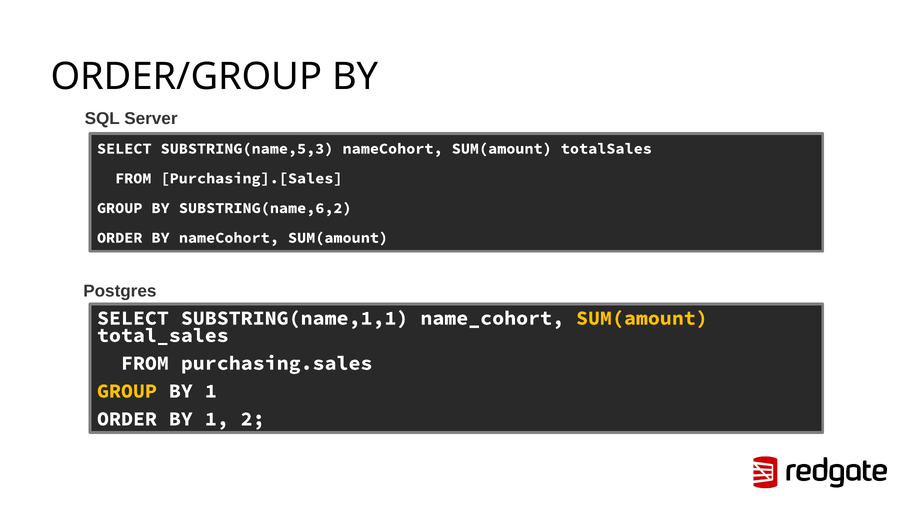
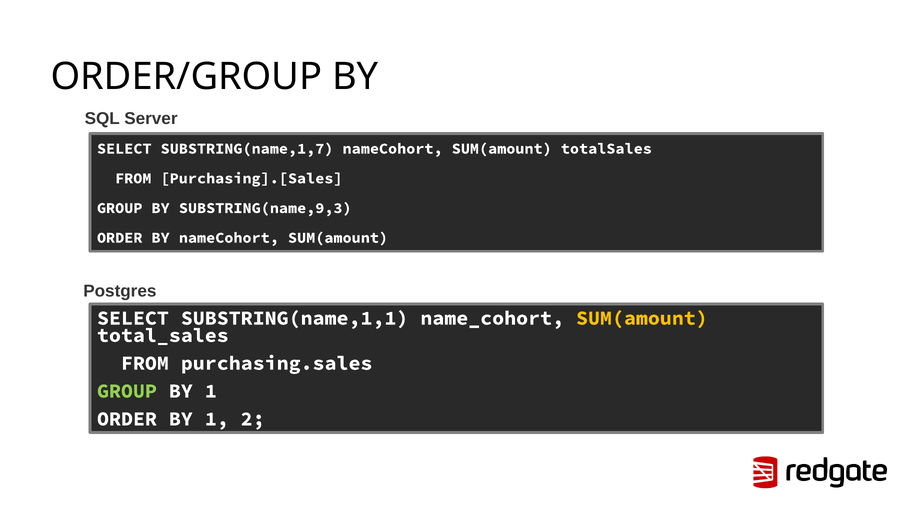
SUBSTRING(name,5,3: SUBSTRING(name,5,3 -> SUBSTRING(name,1,7 (247, 149)
SUBSTRING(name,6,2: SUBSTRING(name,6,2 -> SUBSTRING(name,9,3 (265, 208)
GROUP colour: yellow -> light green (127, 391)
